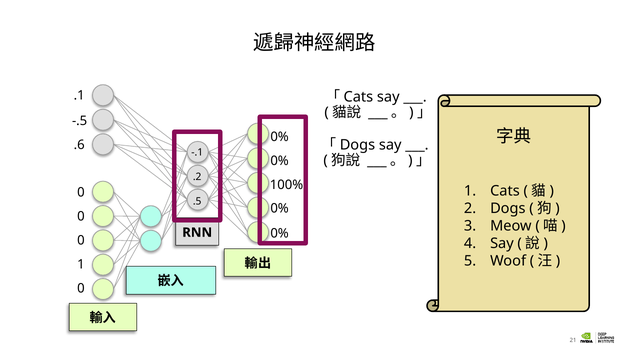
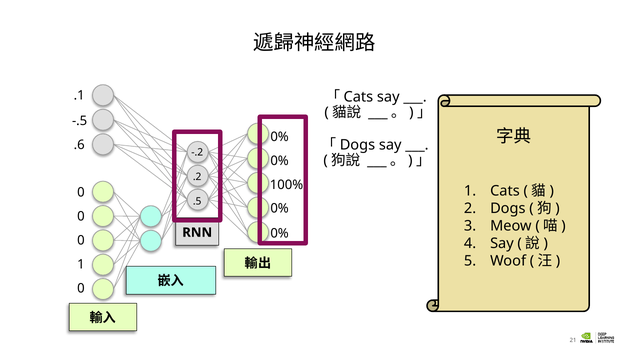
-.1: -.1 -> -.2 (197, 152)
